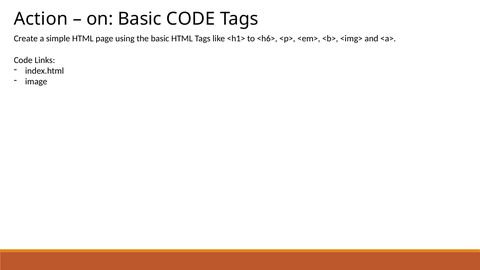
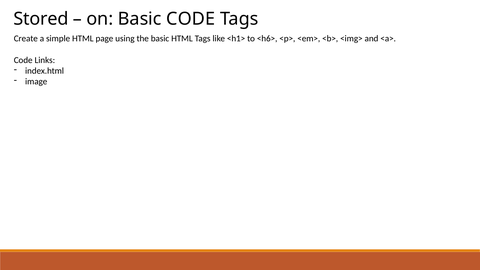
Action: Action -> Stored (41, 19)
